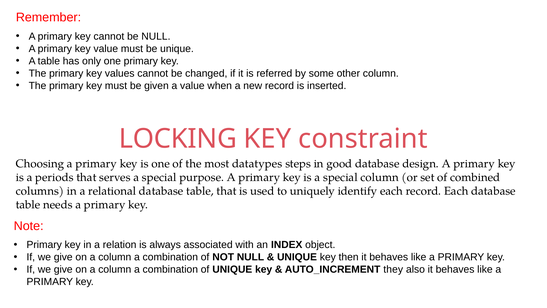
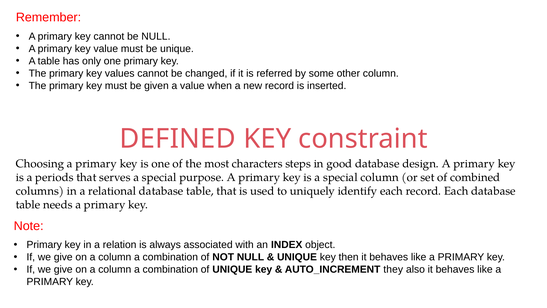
LOCKING: LOCKING -> DEFINED (178, 139)
datatypes: datatypes -> characters (257, 163)
